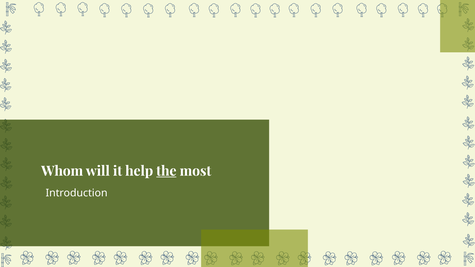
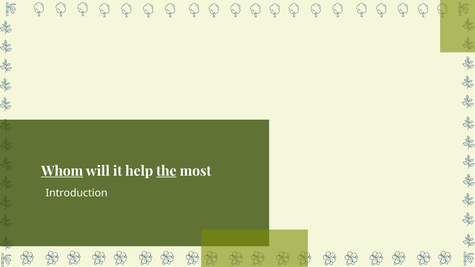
Whom underline: none -> present (62, 171)
